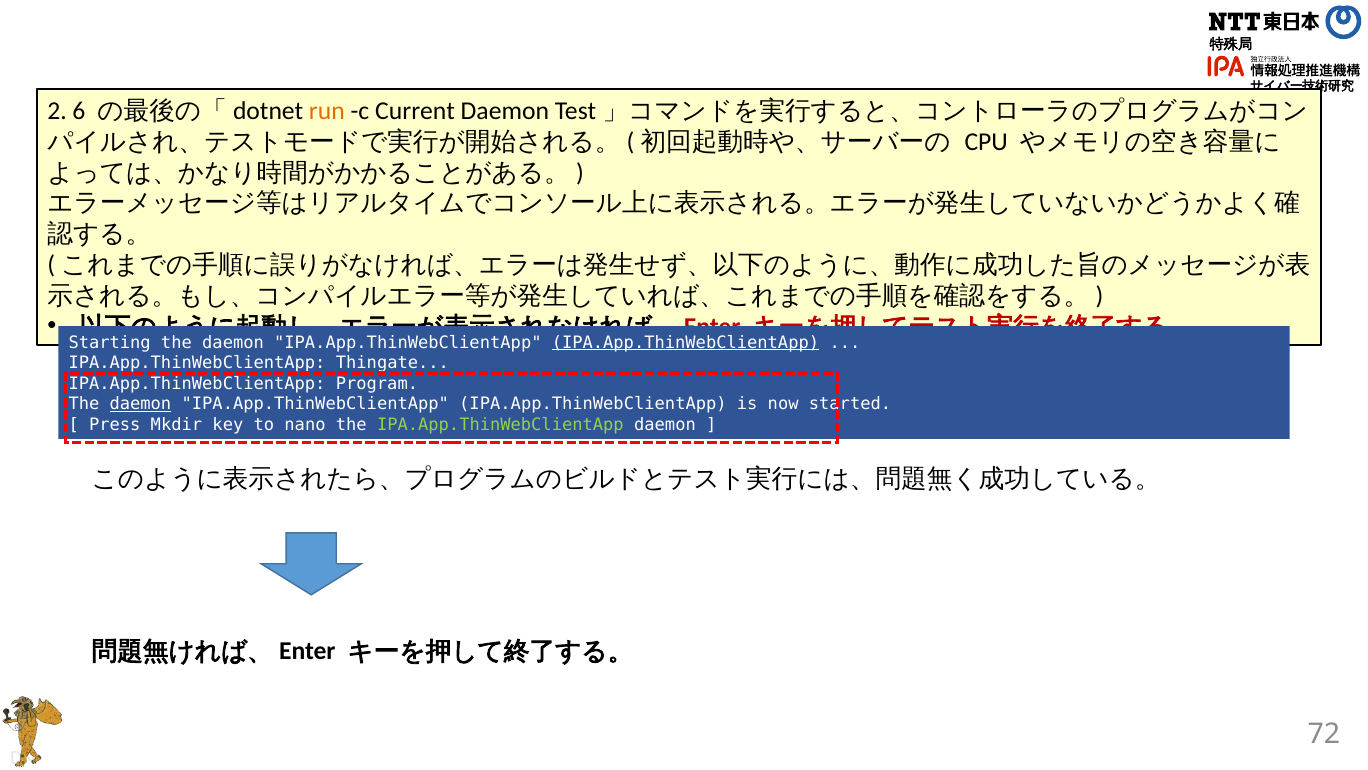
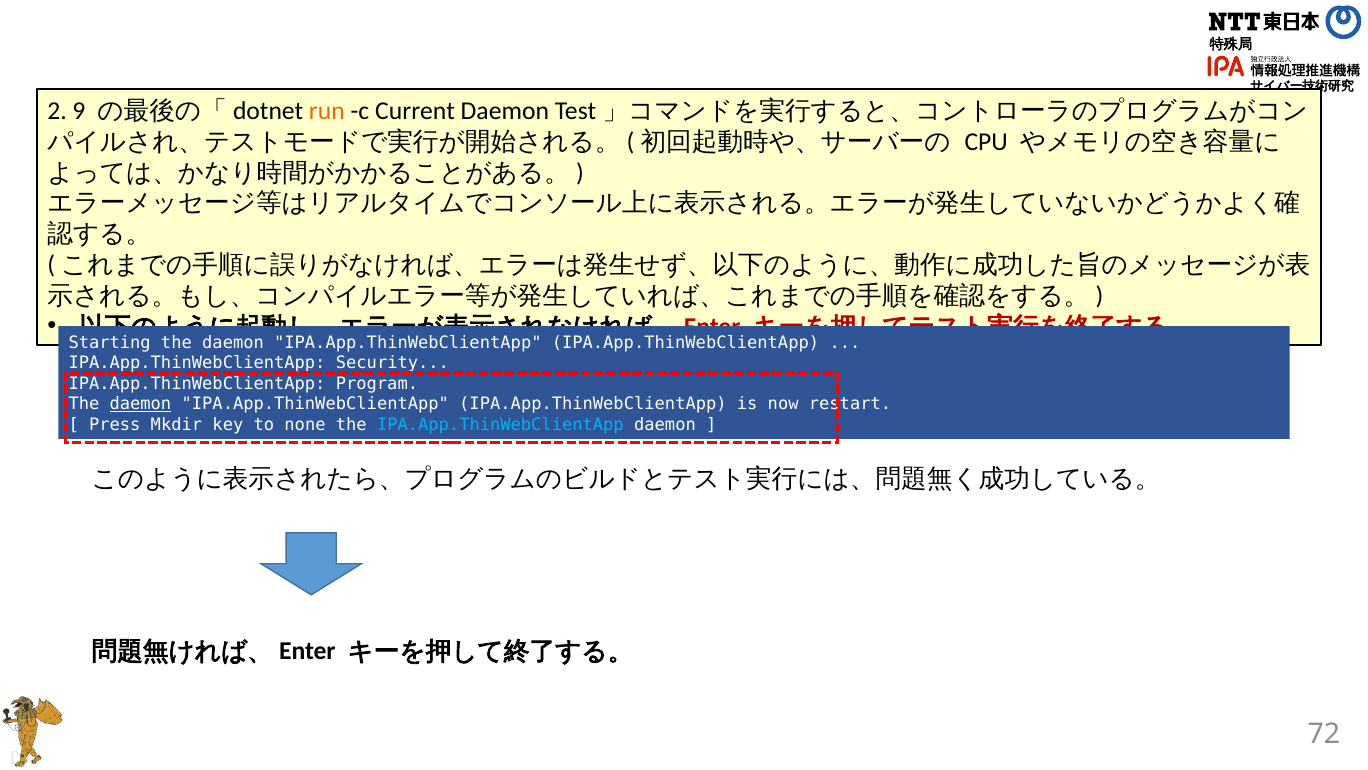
6: 6 -> 9 (79, 111)
IPA.App.ThinWebClientApp underline: present -> none (685, 342)
Thingate: Thingate -> Security (392, 363)
started: started -> restart (850, 404)
nano: nano -> none (305, 424)
IPA.App.ThinWebClientApp colour: light green -> light blue (500, 424)
